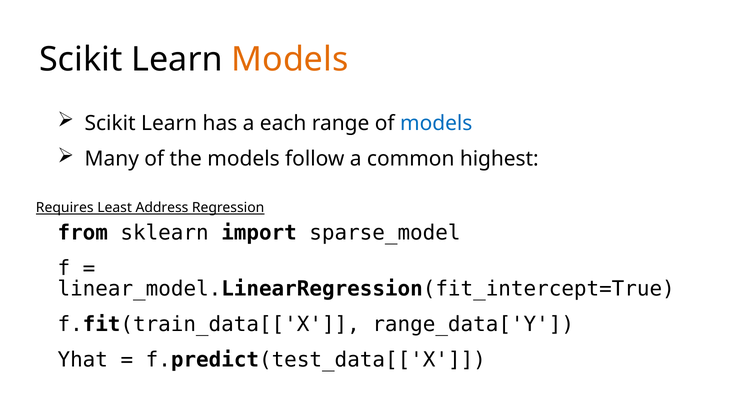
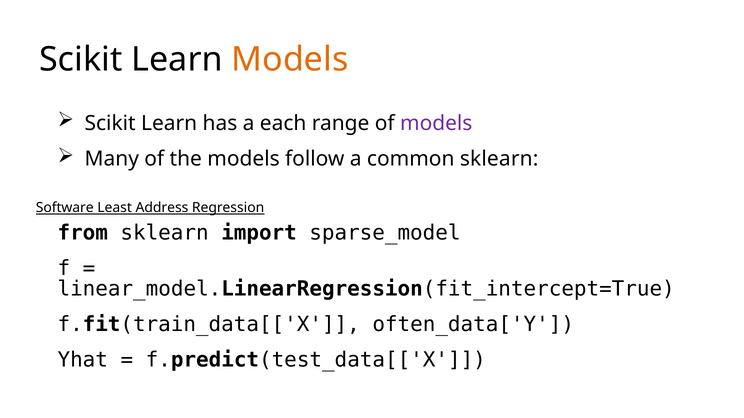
models colour: blue -> purple (436, 124)
common highest: highest -> sklearn (499, 159)
Requires: Requires -> Software (65, 208)
range_data['Y: range_data['Y -> often_data['Y (473, 325)
